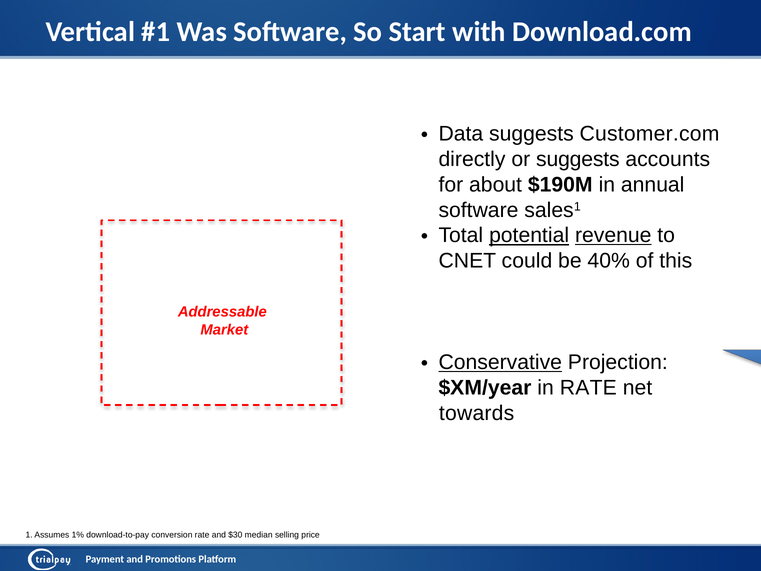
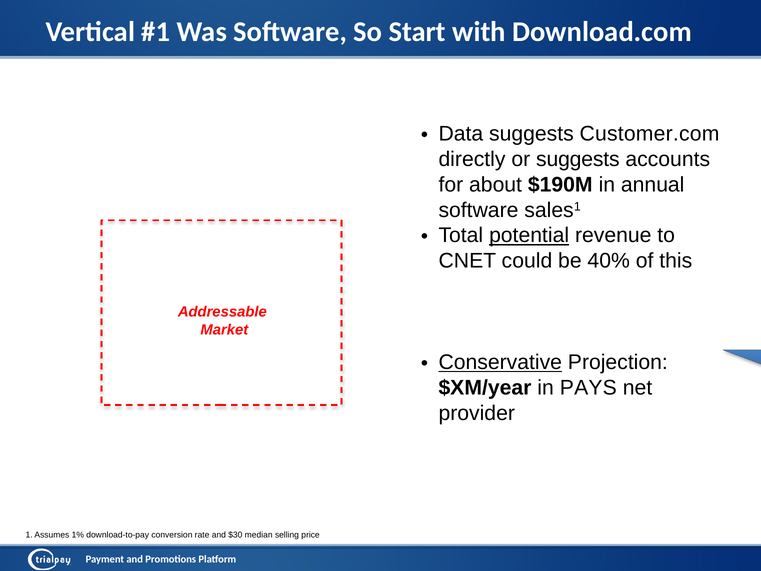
revenue underline: present -> none (613, 235)
in RATE: RATE -> PAYS (588, 388)
towards: towards -> provider (477, 413)
